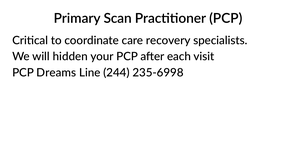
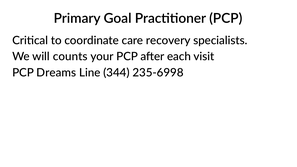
Scan: Scan -> Goal (118, 18)
hidden: hidden -> counts (70, 57)
244: 244 -> 344 (116, 73)
